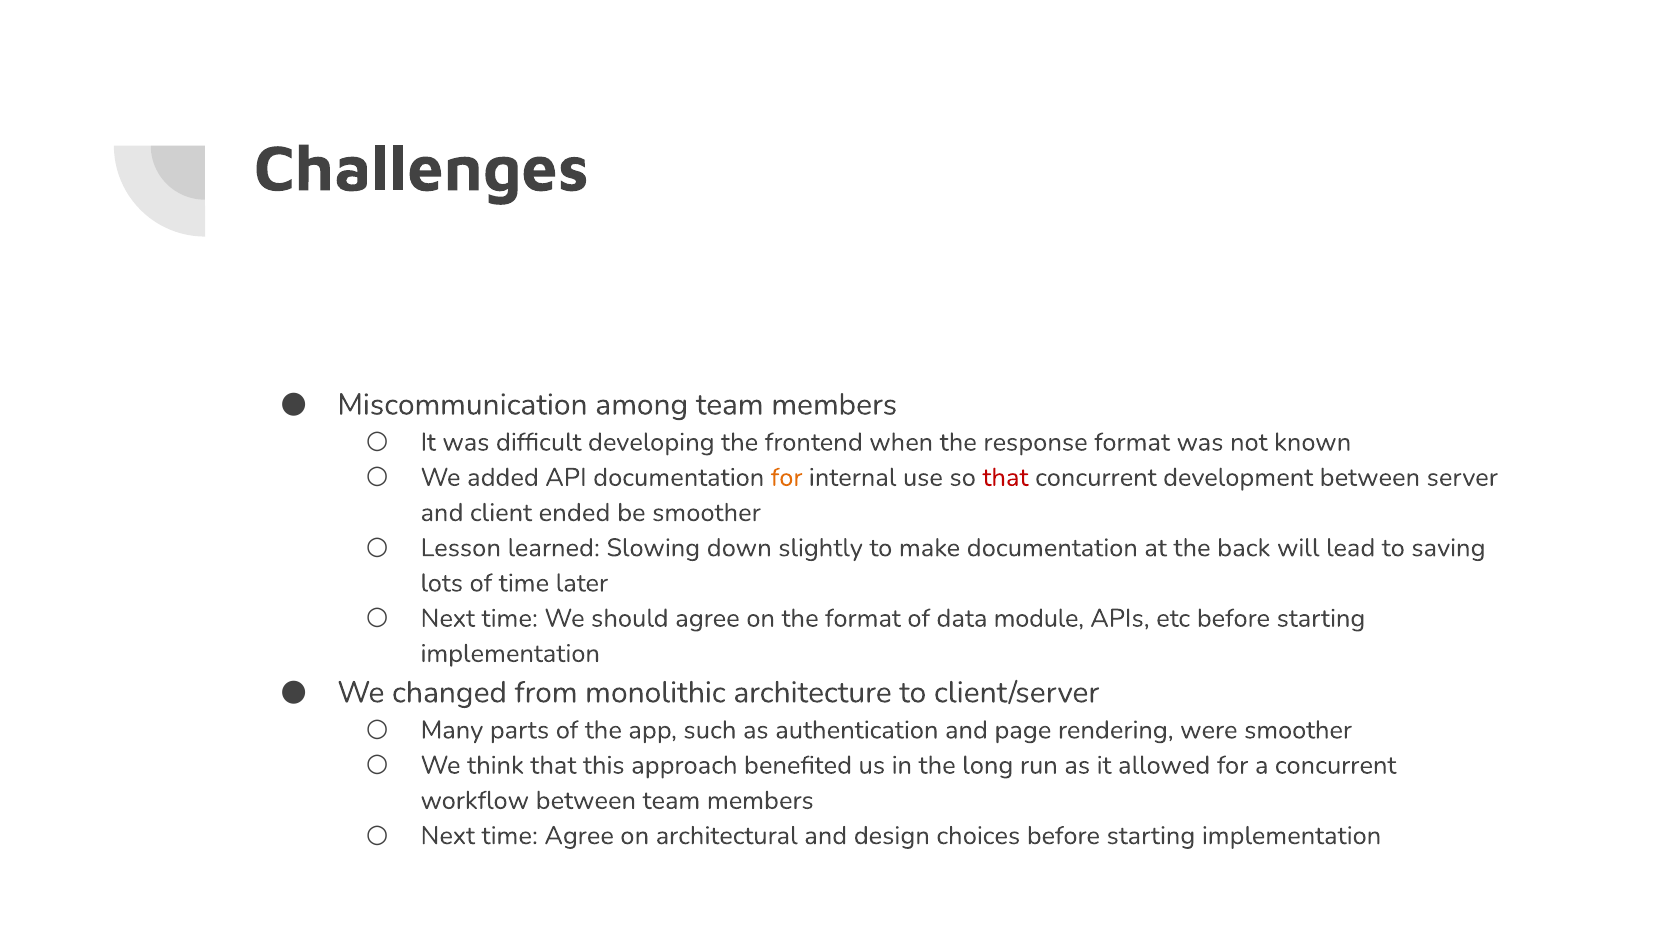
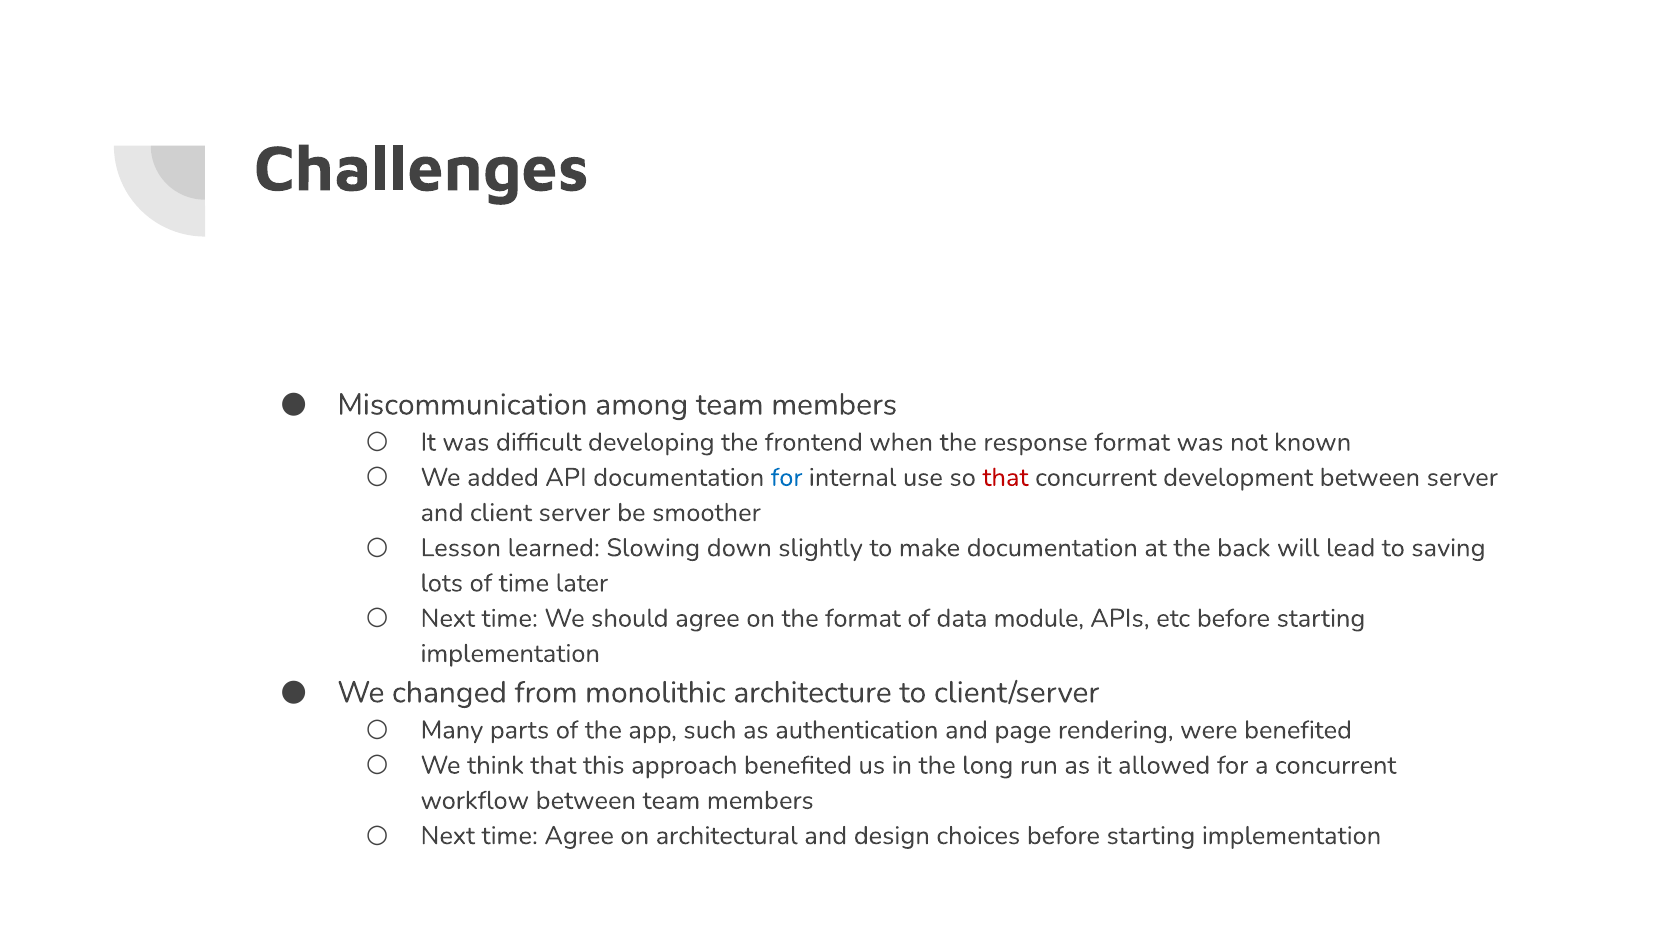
for colour: orange -> blue (787, 477)
client ended: ended -> server (574, 512)
were smoother: smoother -> benefited (1298, 730)
